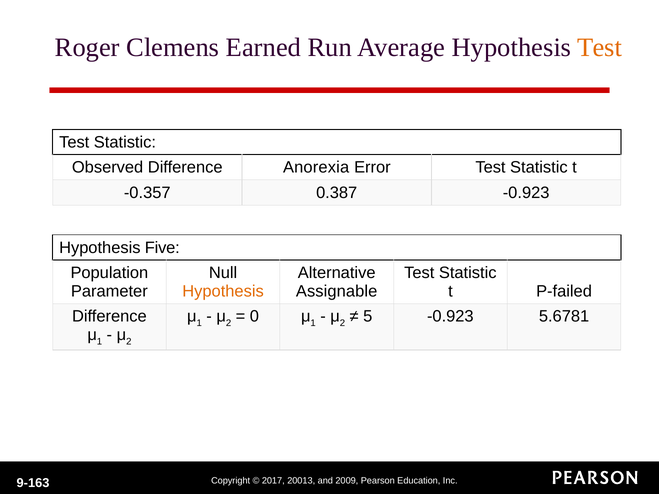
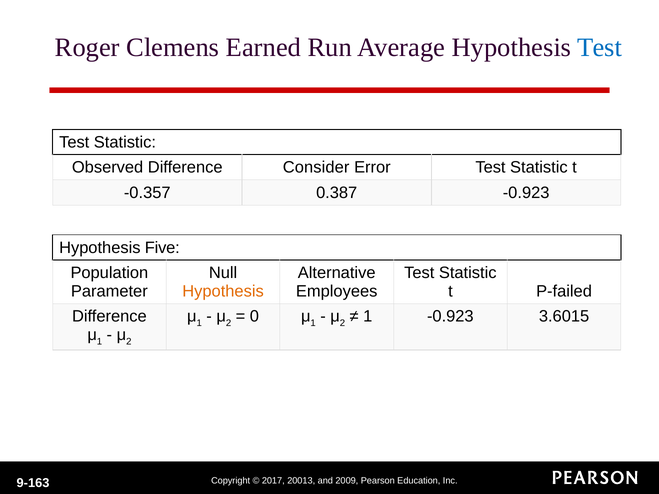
Test colour: orange -> blue (599, 48)
Anorexia: Anorexia -> Consider (316, 168)
Assignable: Assignable -> Employees (337, 291)
5: 5 -> 1 (368, 317)
5.6781: 5.6781 -> 3.6015 (564, 317)
